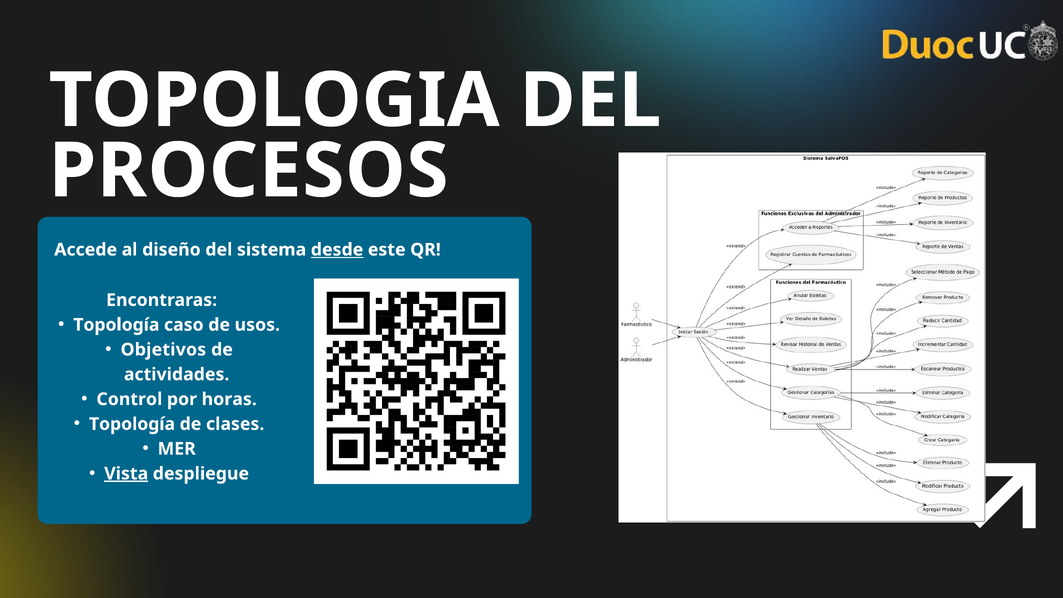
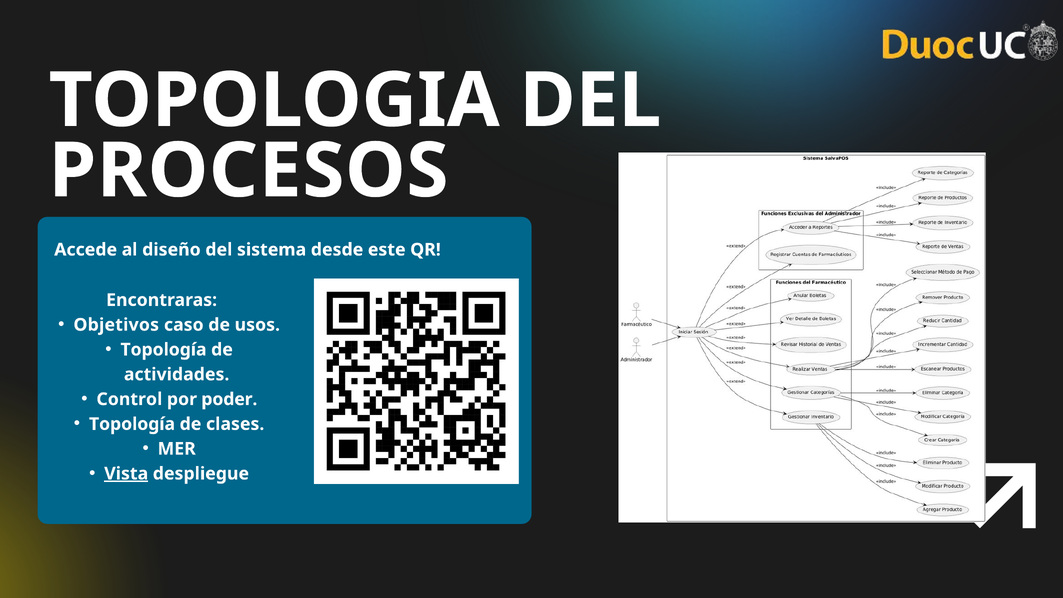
desde underline: present -> none (337, 250)
Topología: Topología -> Objetivos (116, 325)
Objetivos: Objetivos -> Topología (164, 350)
horas: horas -> poder (229, 399)
